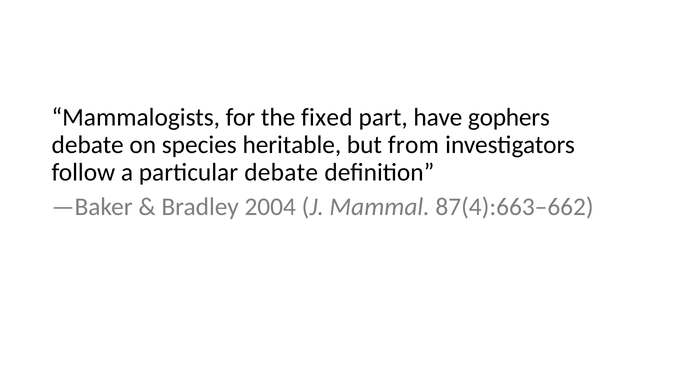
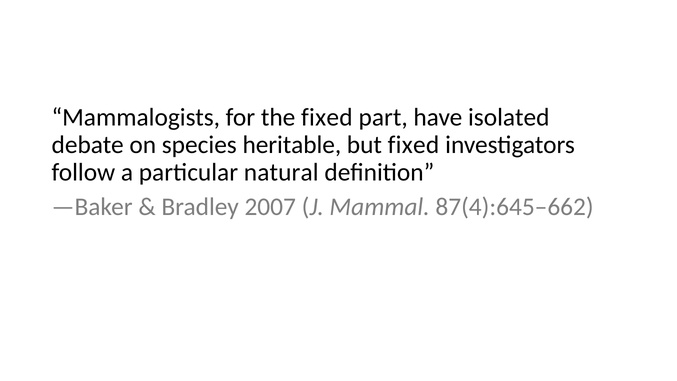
gophers: gophers -> isolated (509, 117)
but from: from -> fixed (413, 145)
particular debate: debate -> natural (281, 172)
2004: 2004 -> 2007 (270, 207)
87(4):663–662: 87(4):663–662 -> 87(4):645–662 (515, 207)
